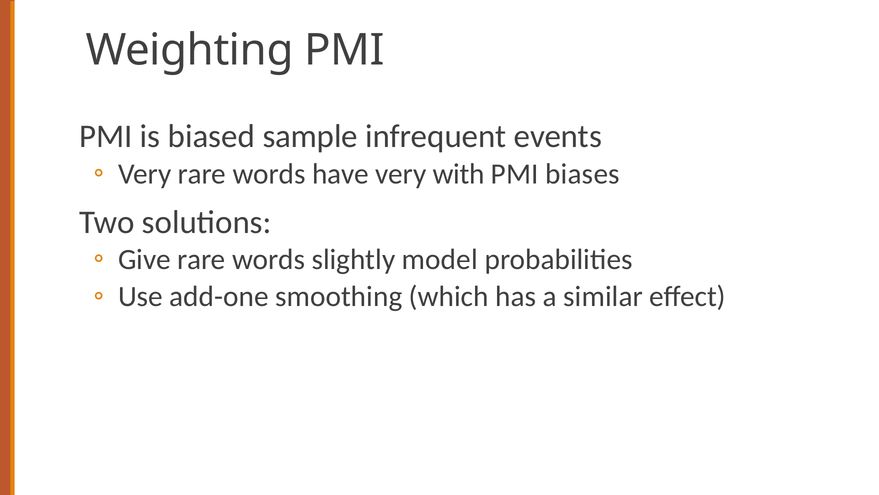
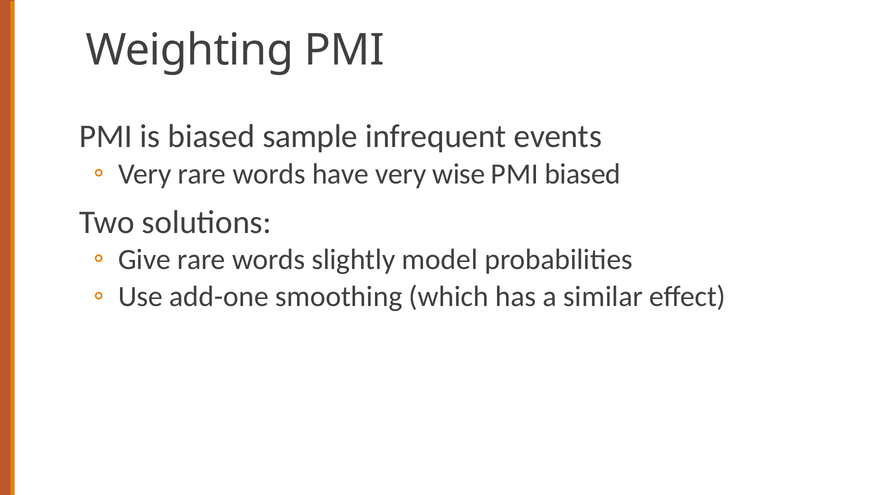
with: with -> wise (459, 174)
PMI biases: biases -> biased (583, 174)
